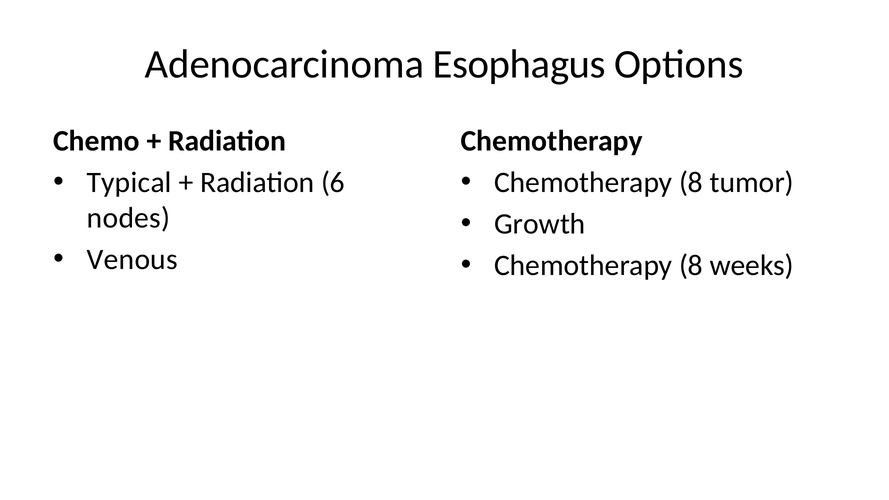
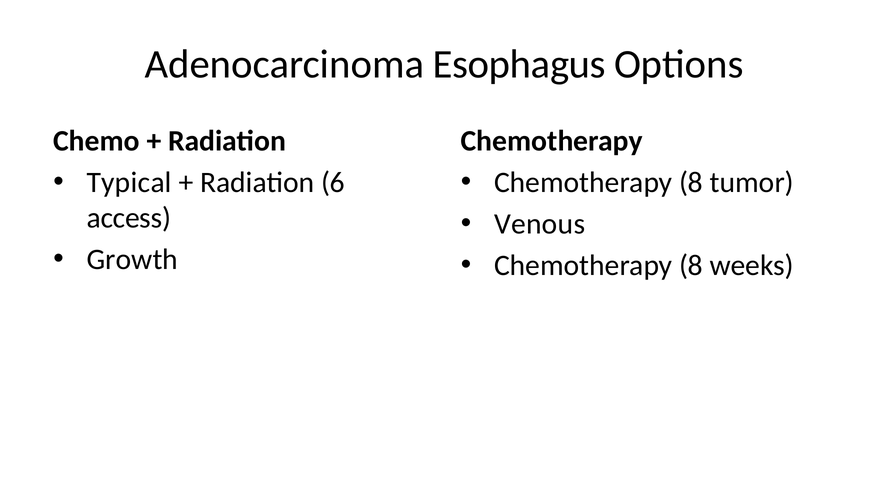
nodes: nodes -> access (129, 218)
Growth: Growth -> Venous (540, 224)
Venous: Venous -> Growth (132, 260)
